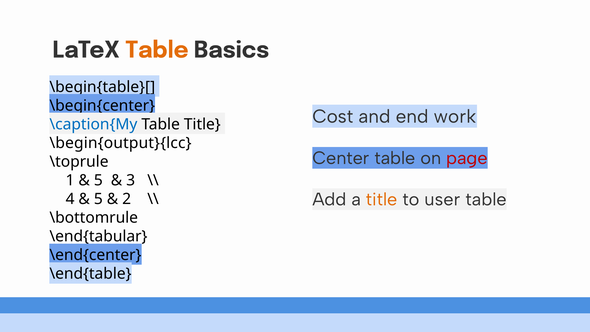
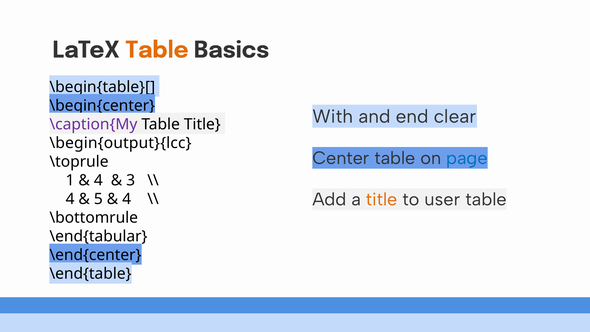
Cost: Cost -> With (333, 116)
work: work -> clear (455, 116)
\caption{My colour: blue -> purple (93, 124)
page colour: red -> blue (467, 158)
5: 5 -> 4 (98, 180)
2: 2 -> 4 (127, 199)
